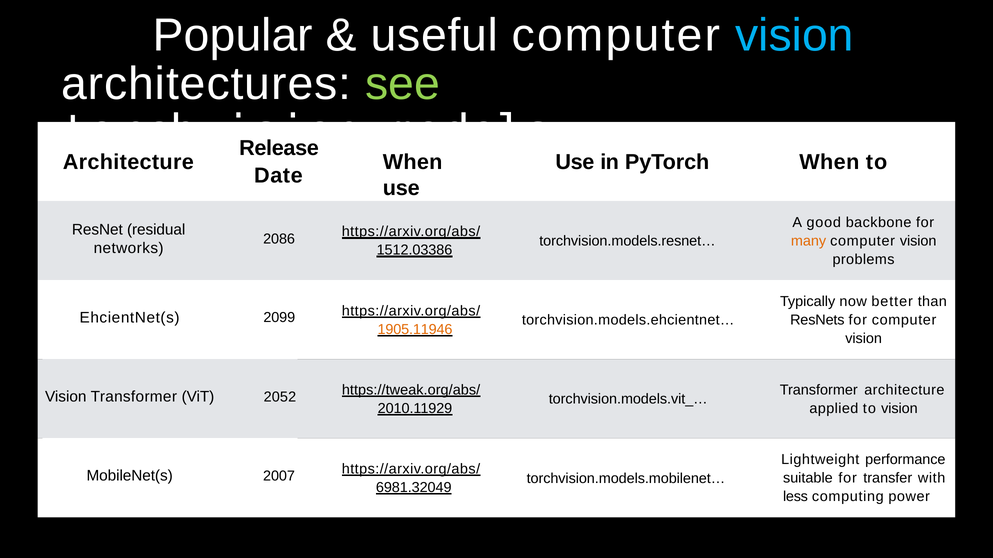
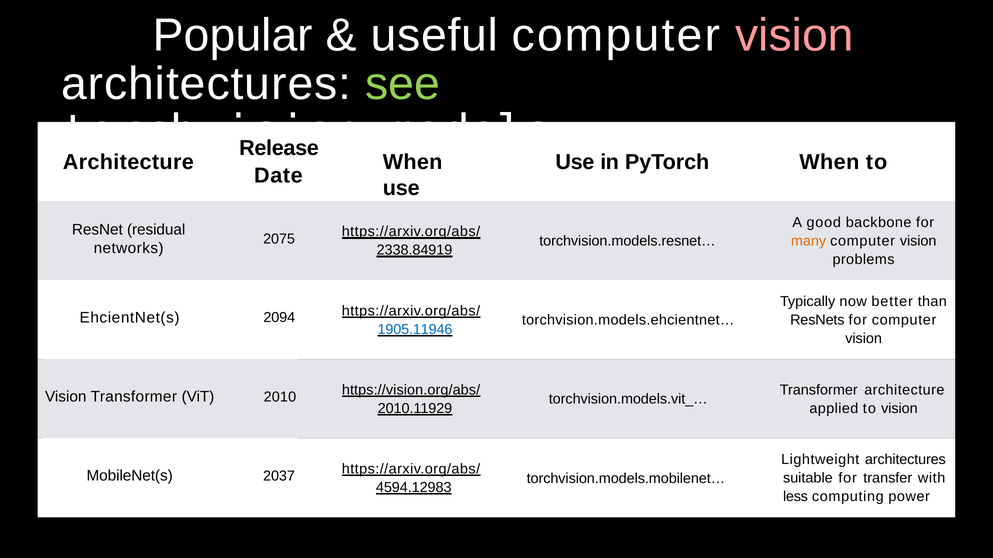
vision colour: light blue -> pink (795, 36)
2086: 2086 -> 2075 (279, 239)
1512.03386: 1512.03386 -> 2338.84919 (414, 250)
2099: 2099 -> 2094 (279, 318)
1905.11946 colour: orange -> blue (415, 330)
https://tweak.org/abs/: https://tweak.org/abs/ -> https://vision.org/abs/ (411, 390)
2052: 2052 -> 2010 (280, 397)
Lightweight performance: performance -> architectures (905, 460)
2007: 2007 -> 2037 (279, 476)
6981.32049: 6981.32049 -> 4594.12983 (414, 488)
